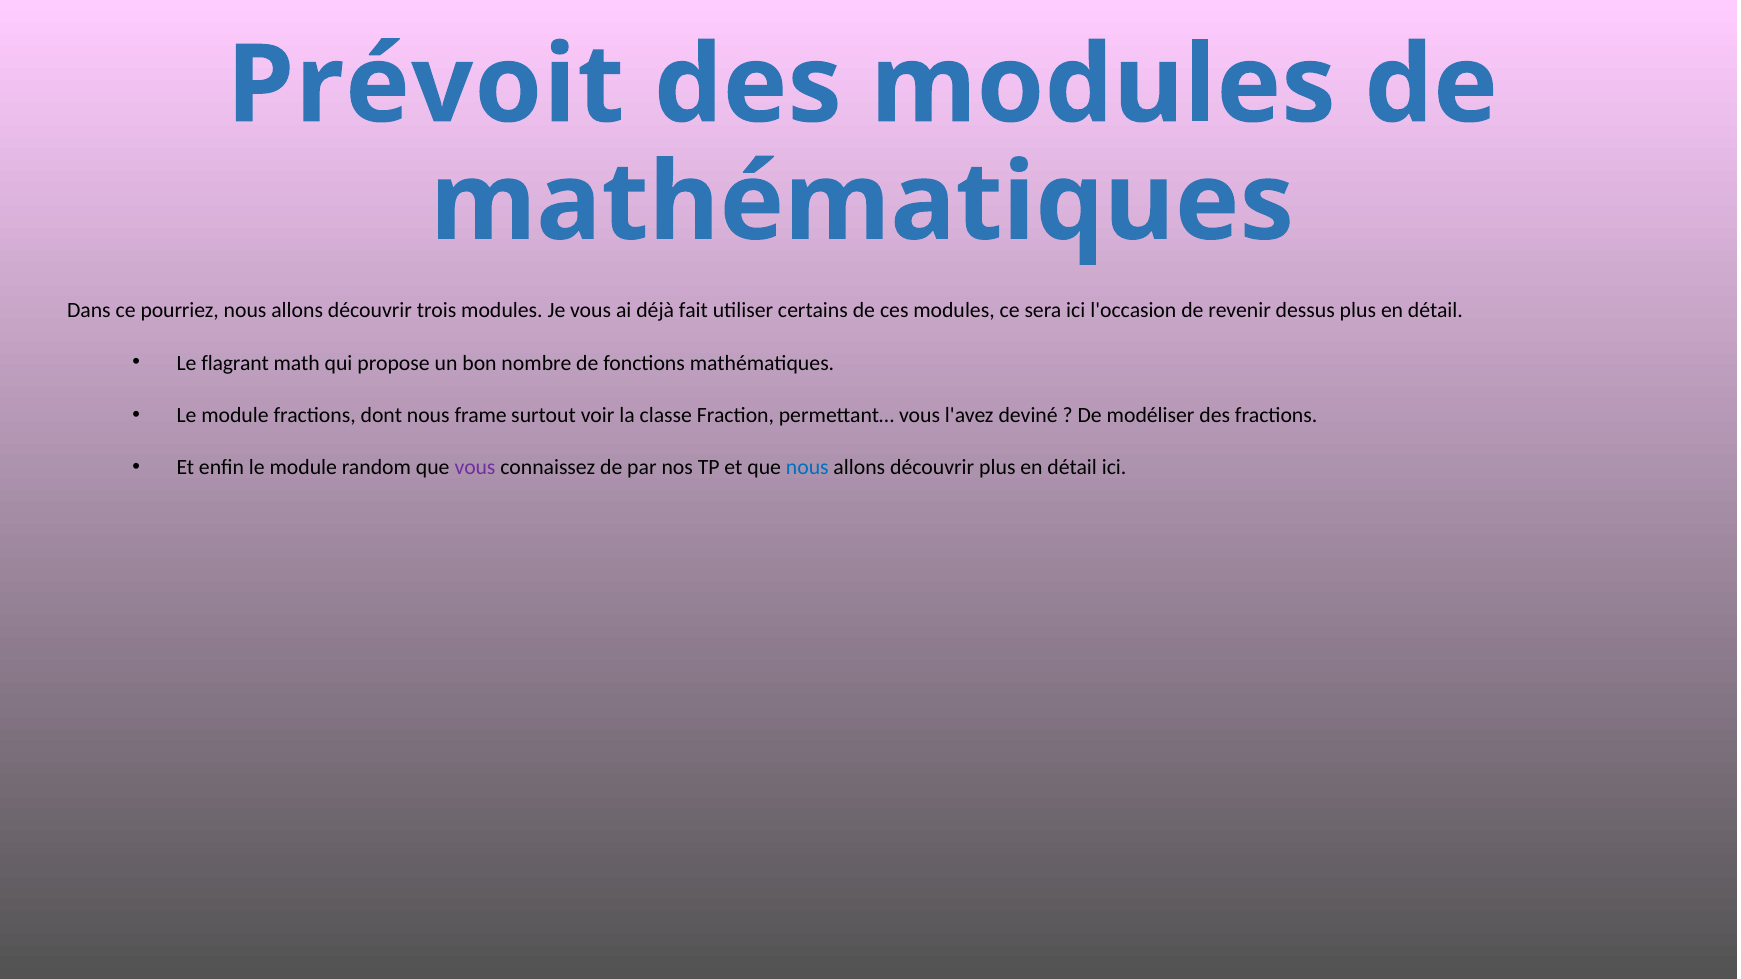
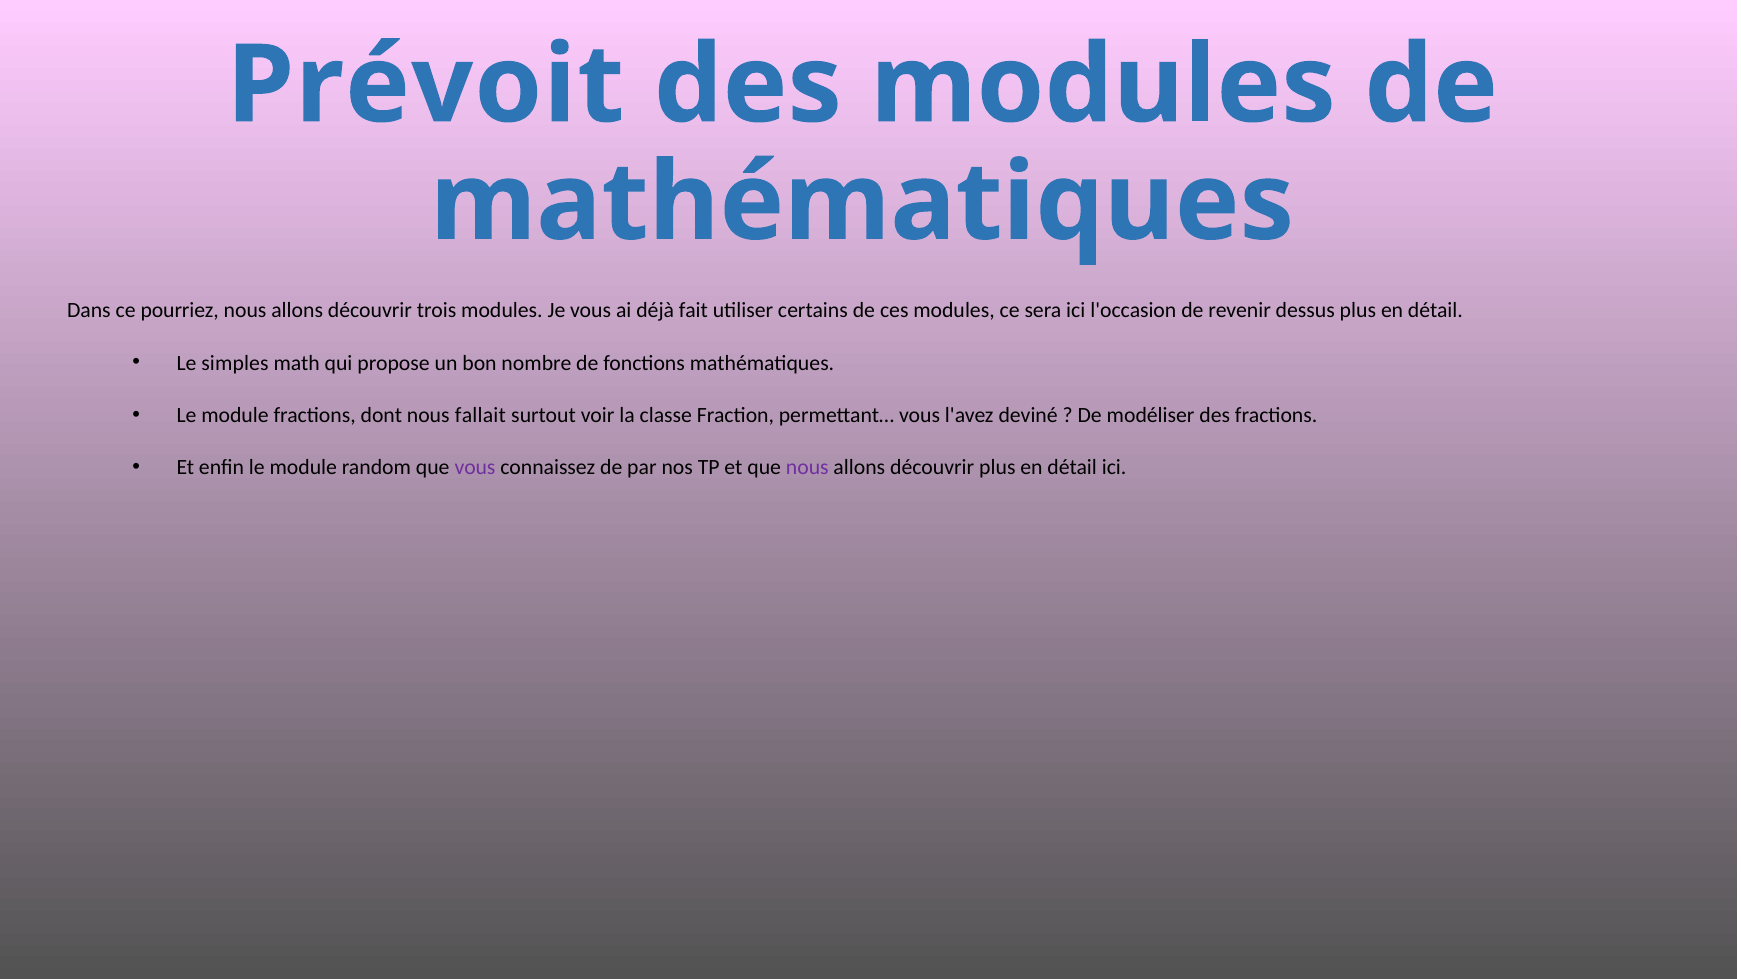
flagrant: flagrant -> simples (235, 363)
frame: frame -> fallait (480, 415)
nous colour: blue -> purple (807, 467)
